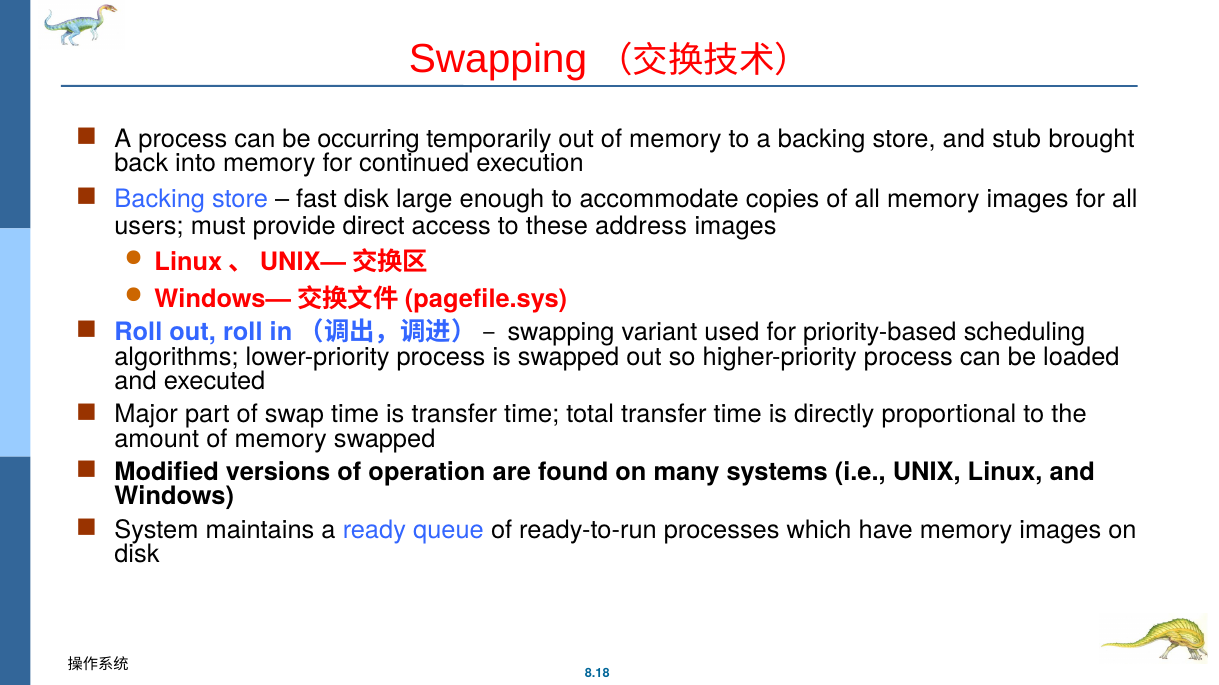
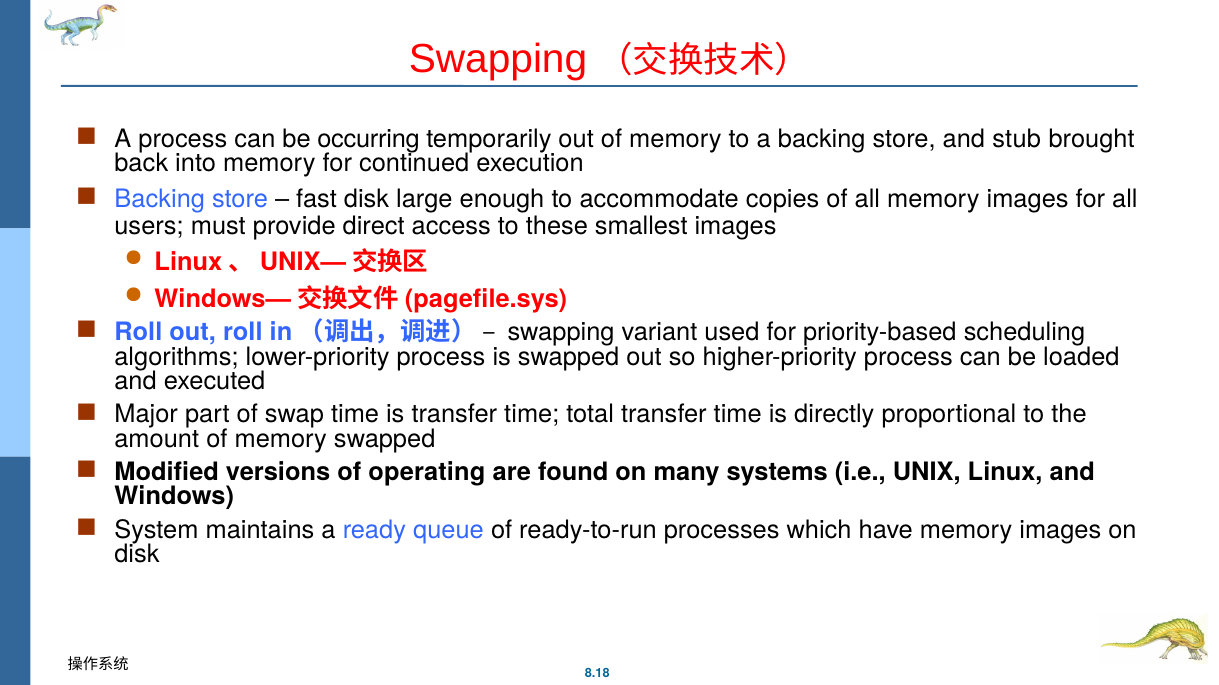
address: address -> smallest (641, 226)
operation: operation -> operating (427, 473)
